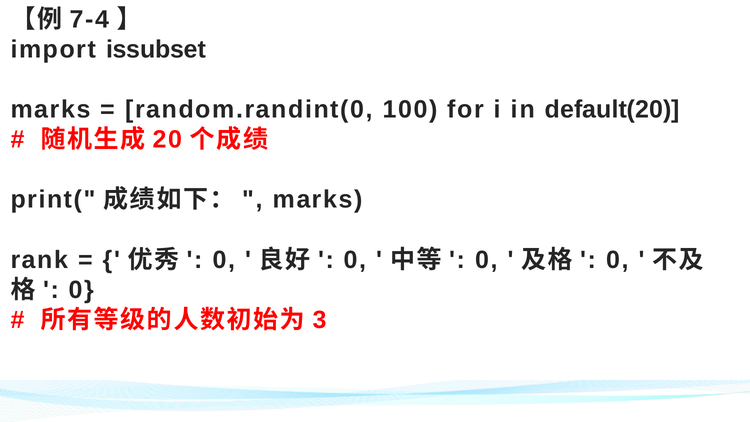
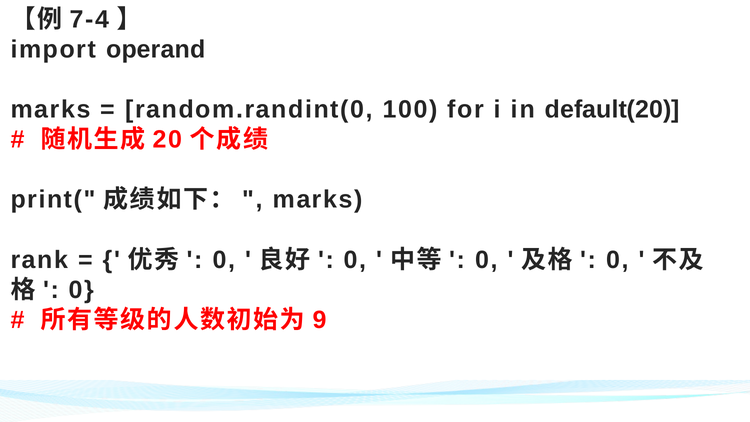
issubset: issubset -> operand (156, 50)
3: 3 -> 9 (319, 320)
